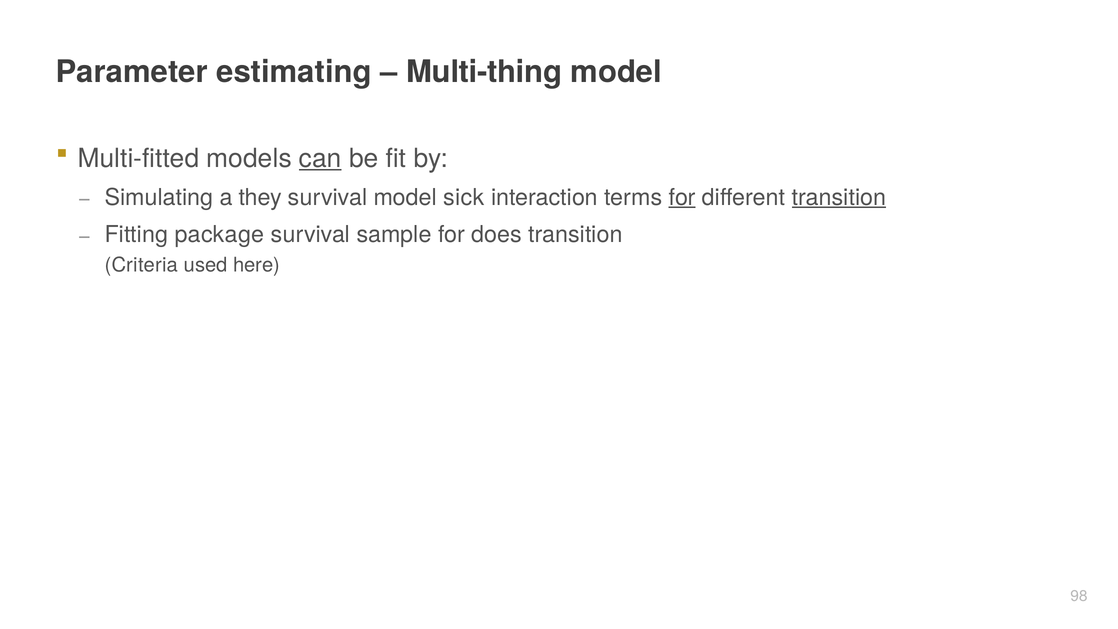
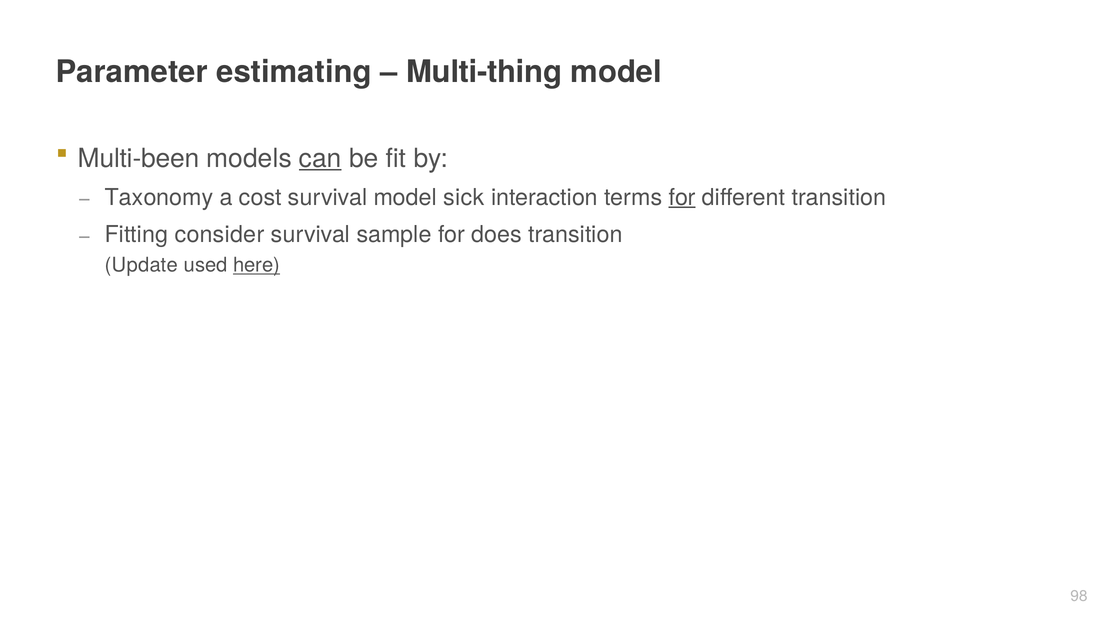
Multi-fitted: Multi-fitted -> Multi-been (139, 158)
Simulating: Simulating -> Taxonomy (159, 197)
they: they -> cost (260, 197)
transition underline: present -> none (839, 197)
package: package -> consider (219, 235)
Criteria: Criteria -> Update (141, 265)
here underline: none -> present (257, 265)
